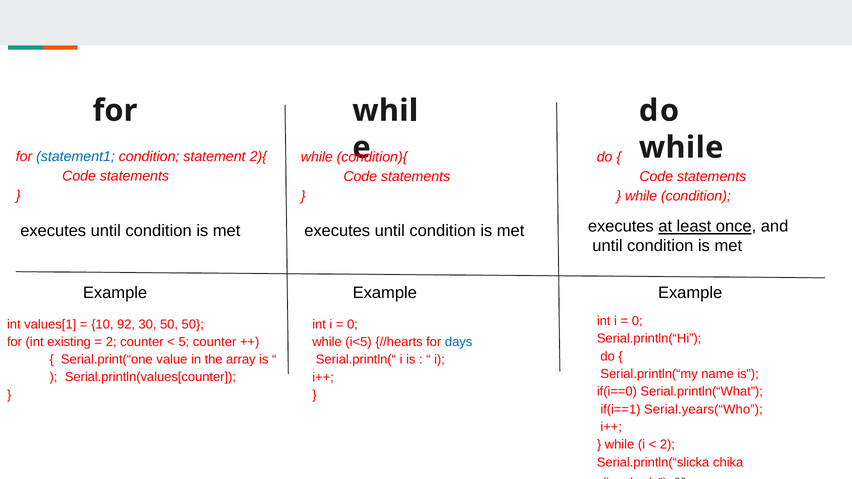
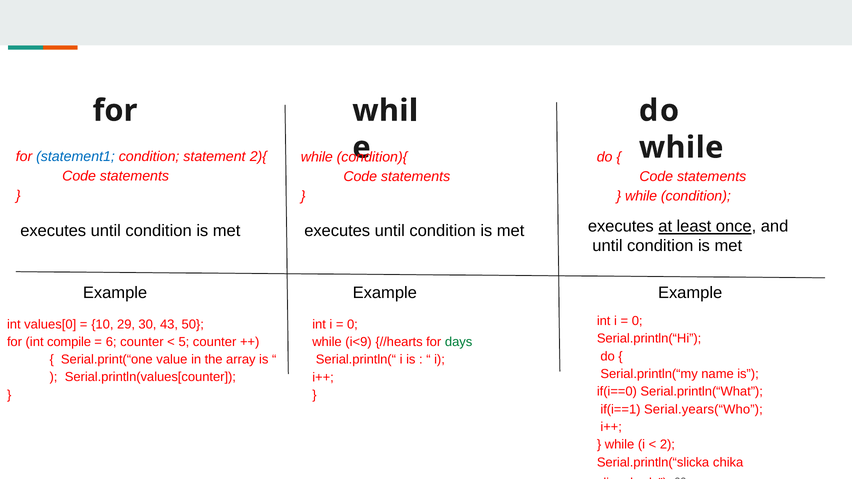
values[1: values[1 -> values[0 (50, 324)
92: 92 -> 29 (126, 324)
30 50: 50 -> 43 (169, 324)
existing: existing -> compile (69, 342)
2: 2 -> 6 (111, 342)
i<5: i<5 -> i<9 (359, 342)
days colour: blue -> green (459, 342)
